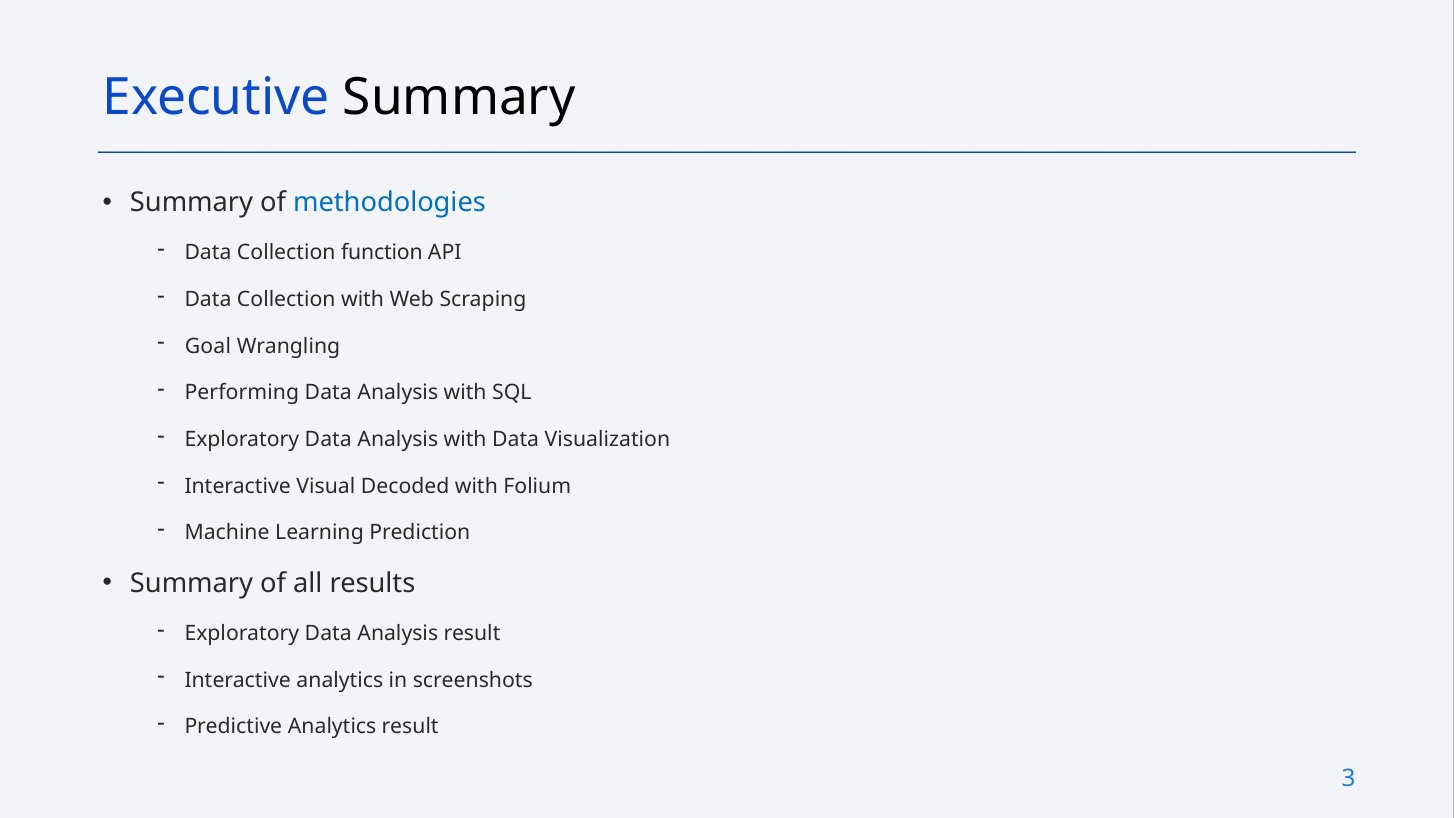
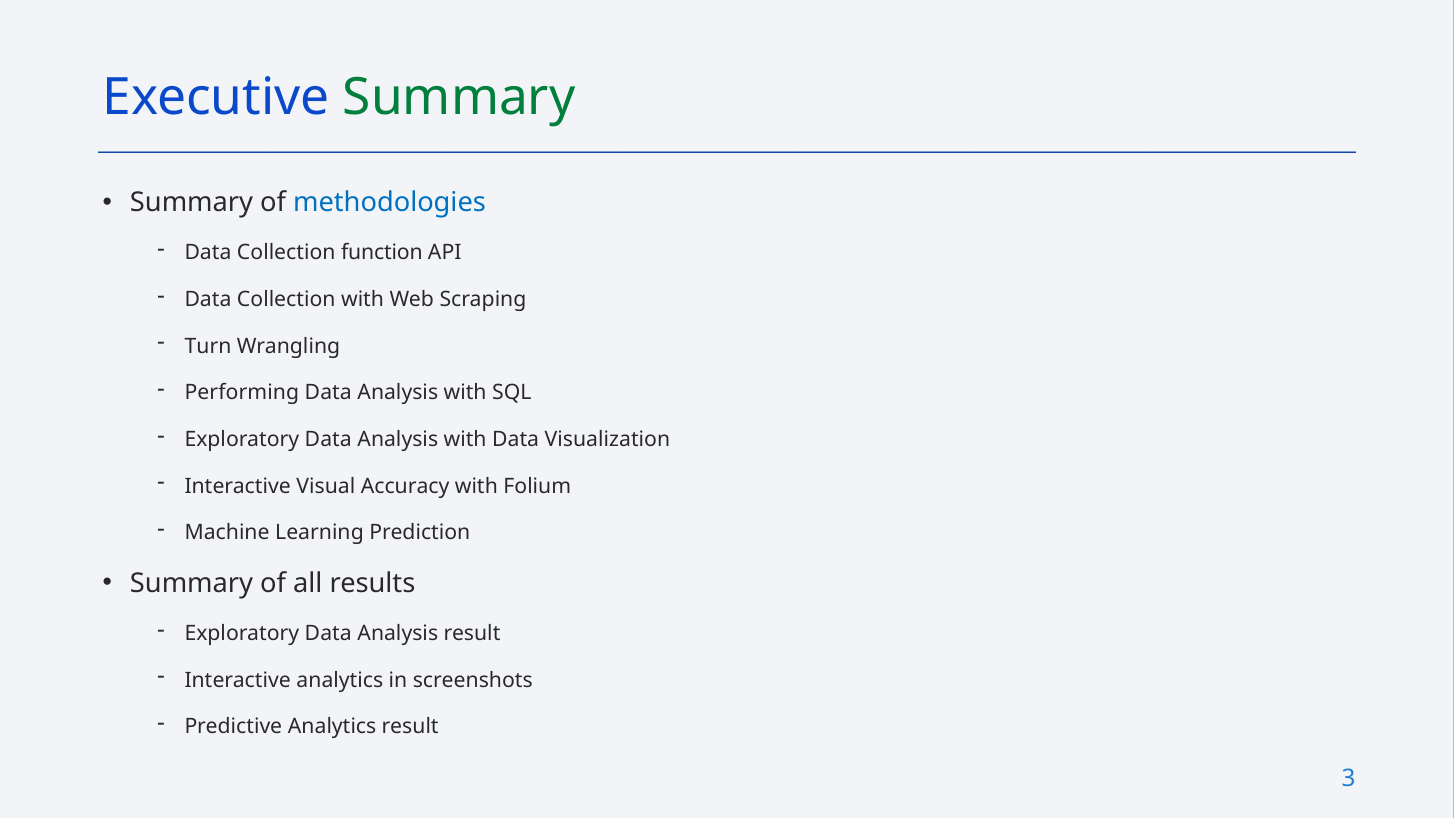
Summary colour: black -> green (459, 97)
Goal: Goal -> Turn (208, 346)
Decoded: Decoded -> Accuracy (405, 486)
